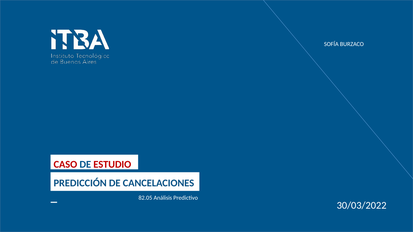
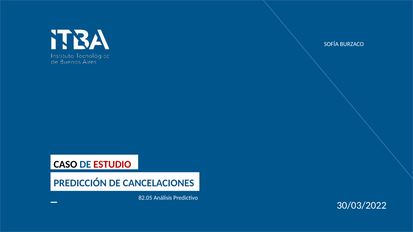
CASO colour: red -> black (65, 165)
